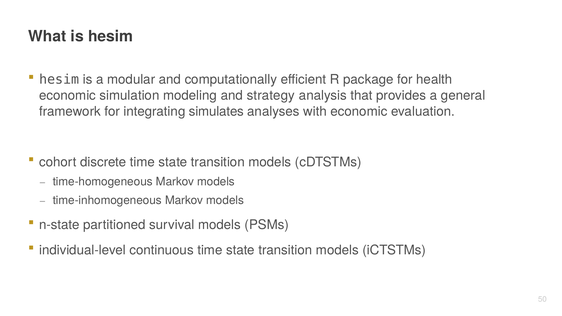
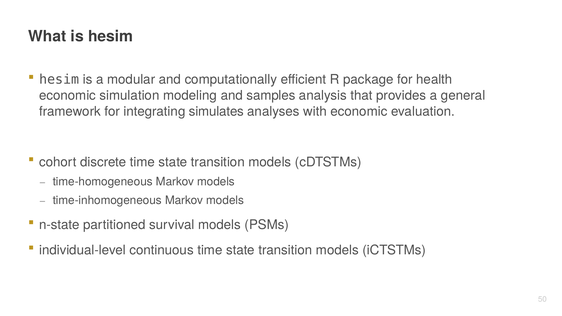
strategy: strategy -> samples (271, 96)
